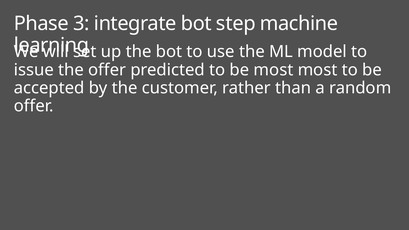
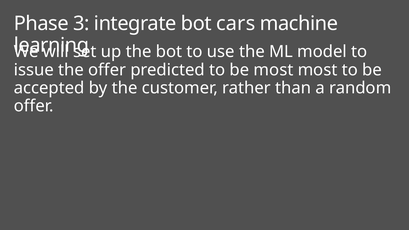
step: step -> cars (236, 23)
